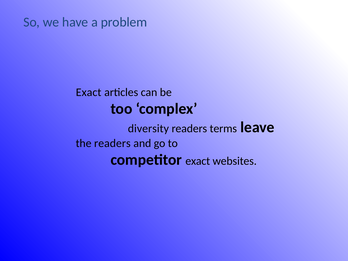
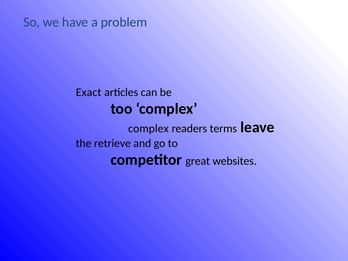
diversity: diversity -> complex (148, 129)
the readers: readers -> retrieve (112, 143)
competitor exact: exact -> great (198, 161)
